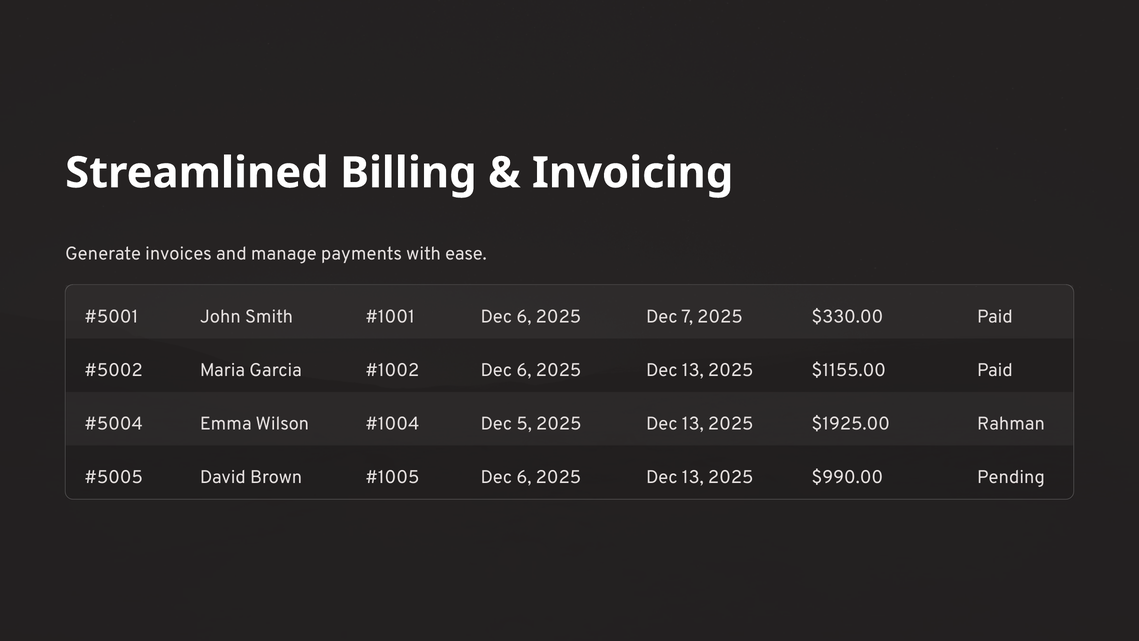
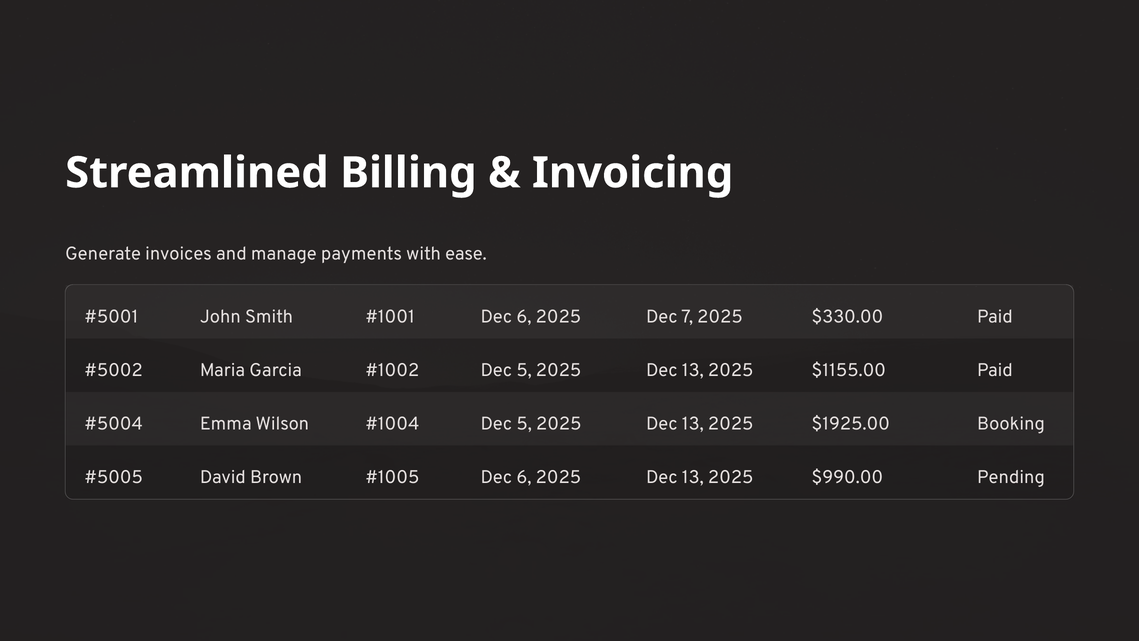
6: 6 -> 5 (524, 370)
Rahman: Rahman -> Booking (1011, 423)
